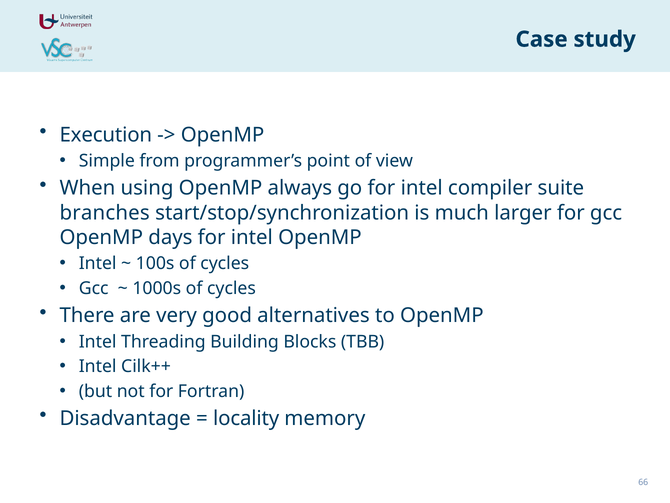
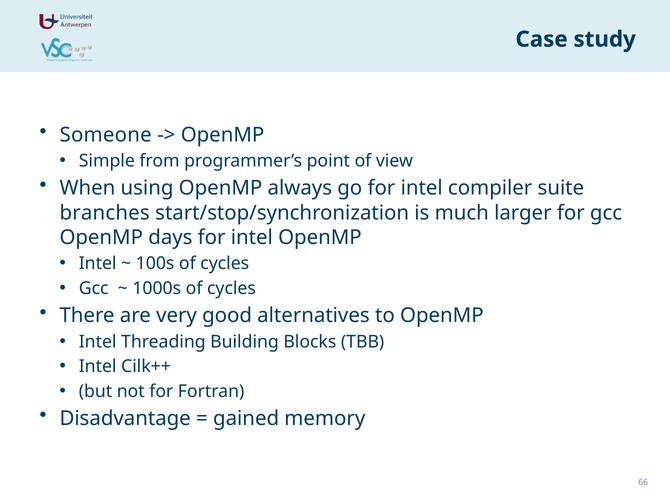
Execution: Execution -> Someone (106, 135)
locality: locality -> gained (246, 418)
